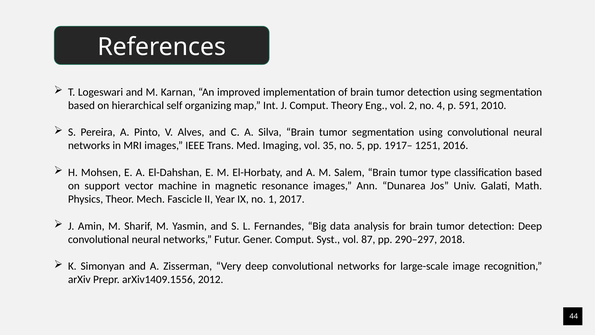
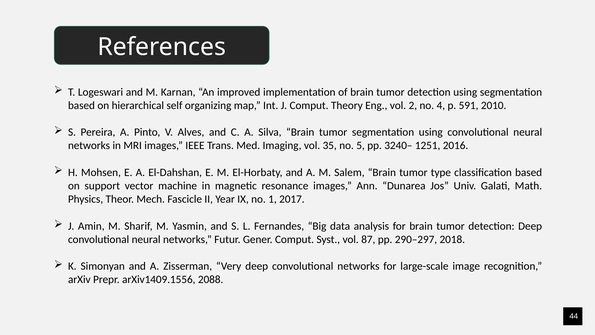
1917–: 1917– -> 3240– (398, 145)
2012: 2012 -> 2088 (211, 279)
